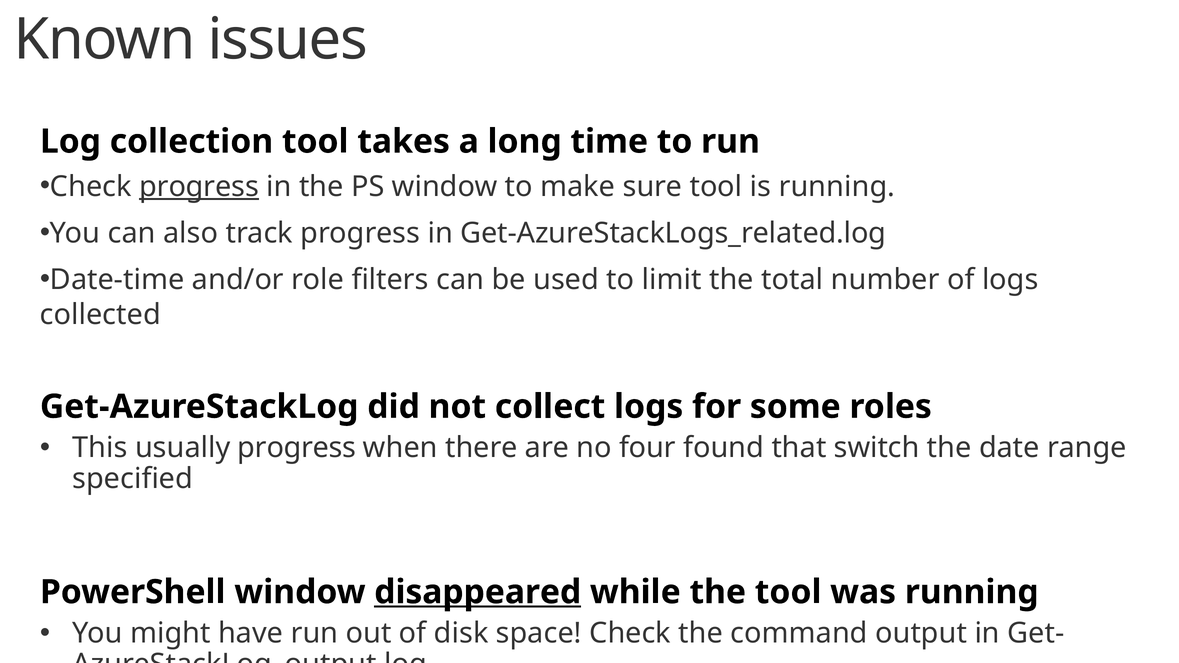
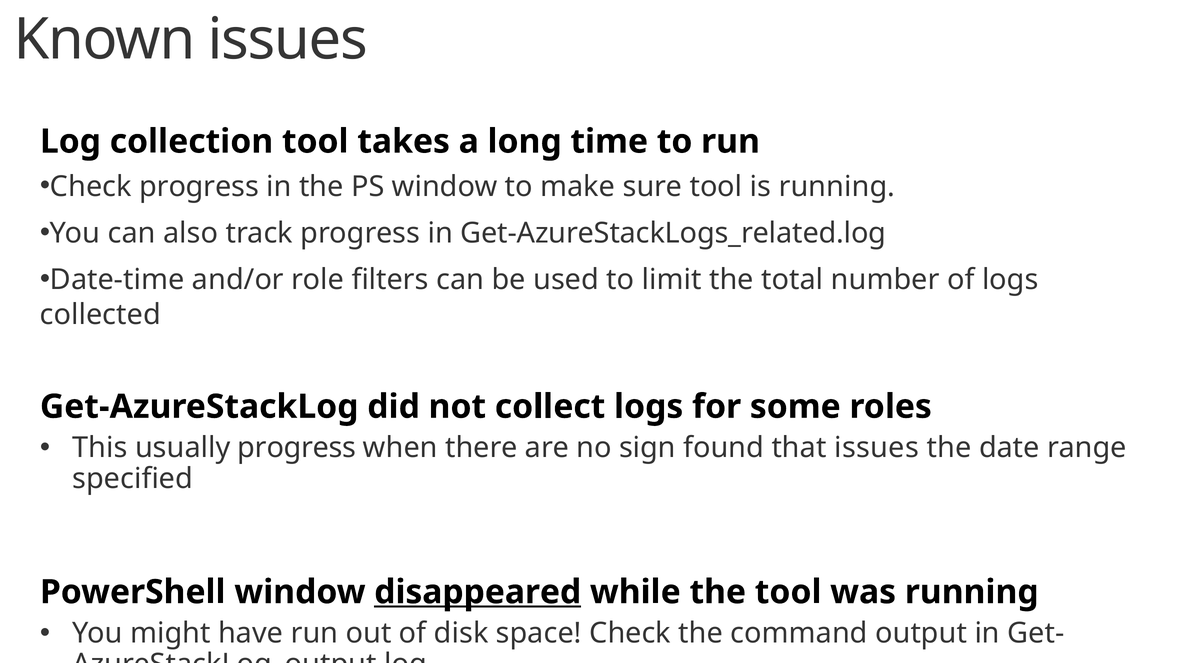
progress underline: present -> none (199, 187)
four: four -> sign (648, 448)
that switch: switch -> issues (877, 448)
